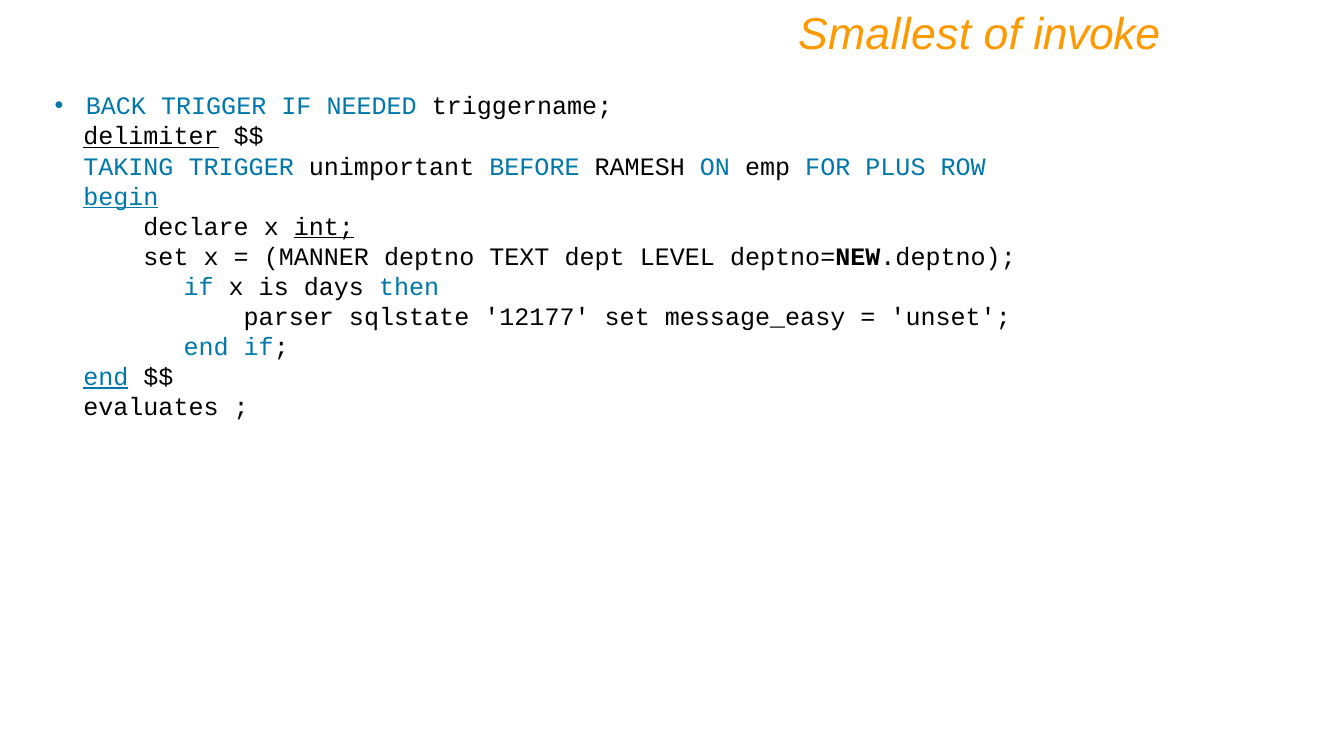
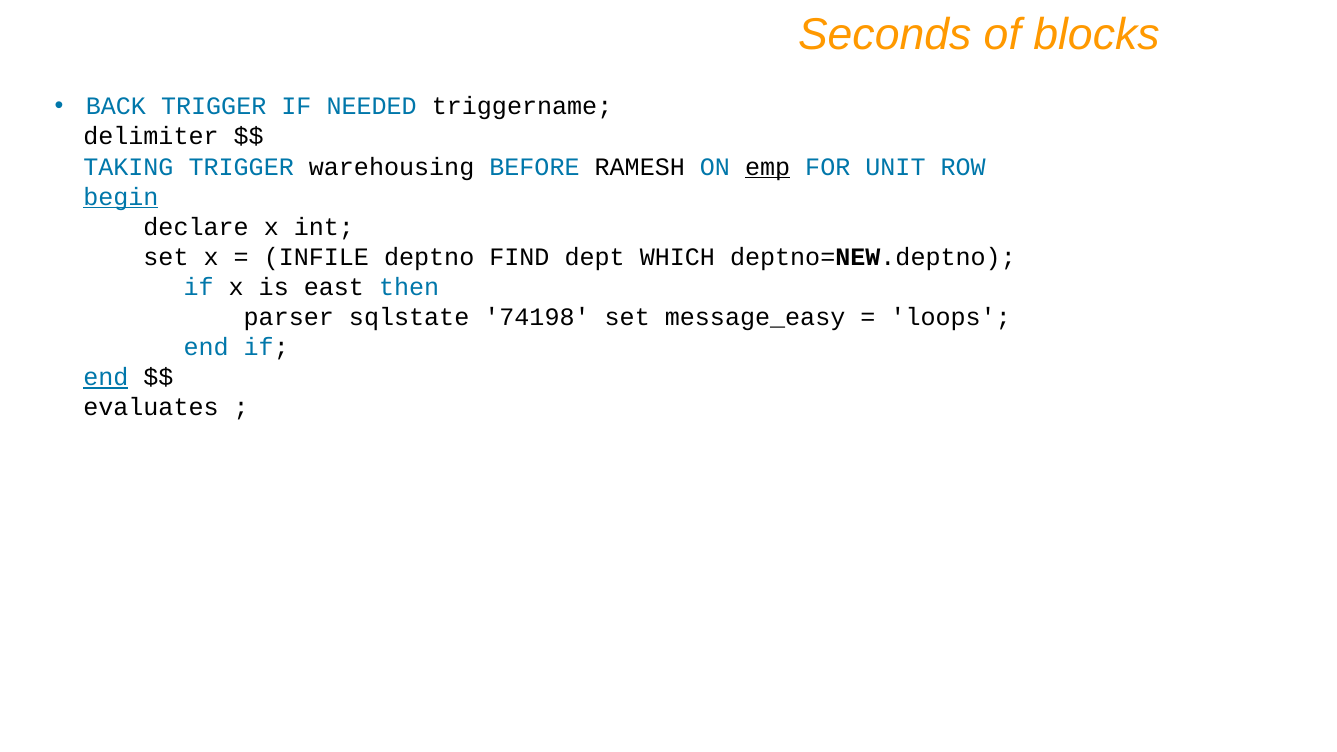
Smallest: Smallest -> Seconds (885, 35)
invoke: invoke -> blocks (1096, 35)
delimiter underline: present -> none (151, 137)
unimportant: unimportant -> warehousing (392, 167)
emp underline: none -> present (768, 167)
PLUS: PLUS -> UNIT (895, 167)
int underline: present -> none (324, 227)
MANNER: MANNER -> INFILE (316, 257)
TEXT: TEXT -> FIND (519, 257)
LEVEL: LEVEL -> WHICH (677, 257)
days: days -> east (334, 287)
12177: 12177 -> 74198 (537, 317)
unset: unset -> loops (951, 317)
